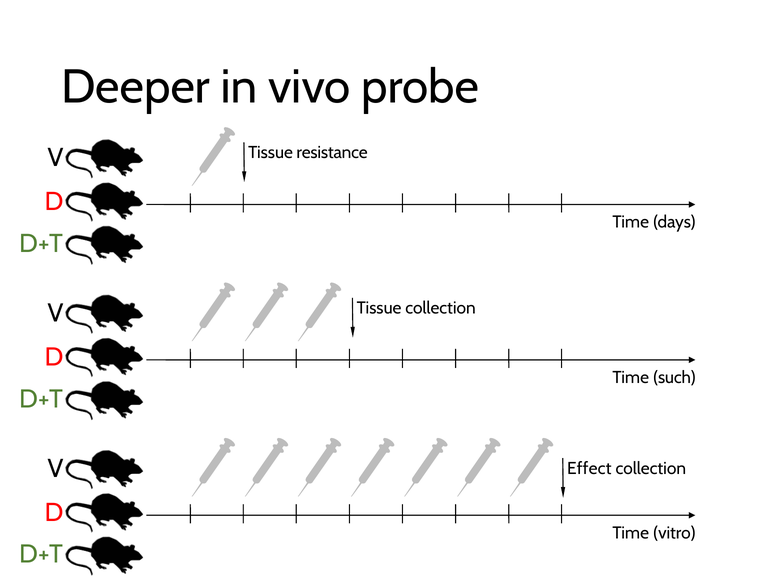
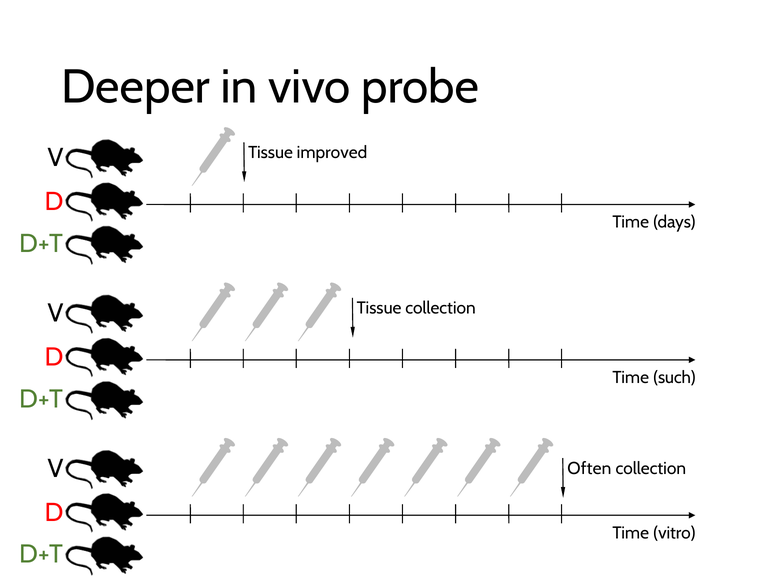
resistance: resistance -> improved (332, 153)
Effect: Effect -> Often (589, 469)
